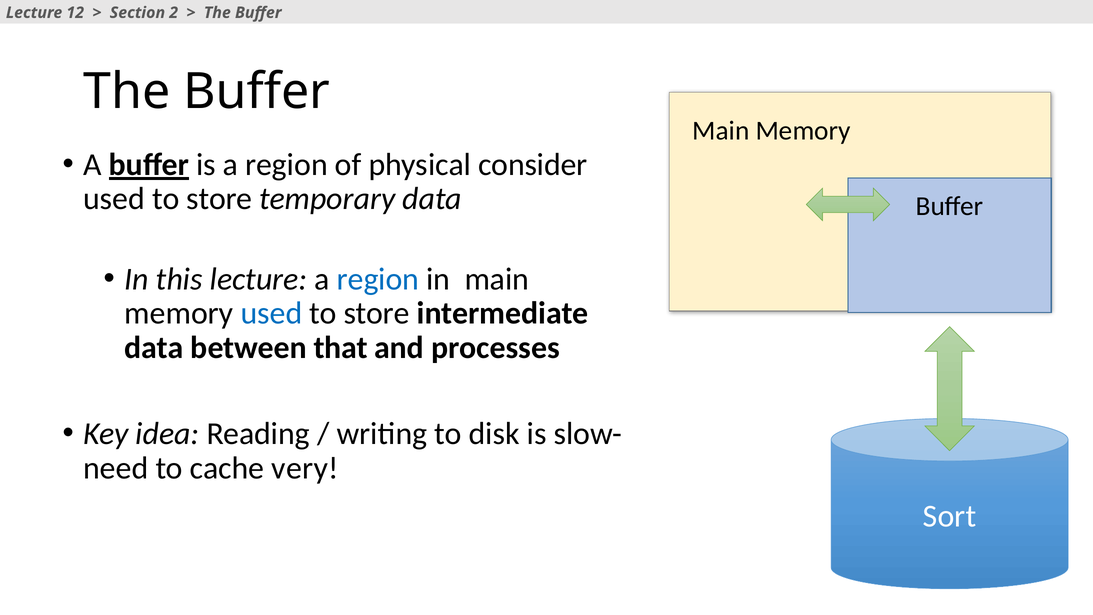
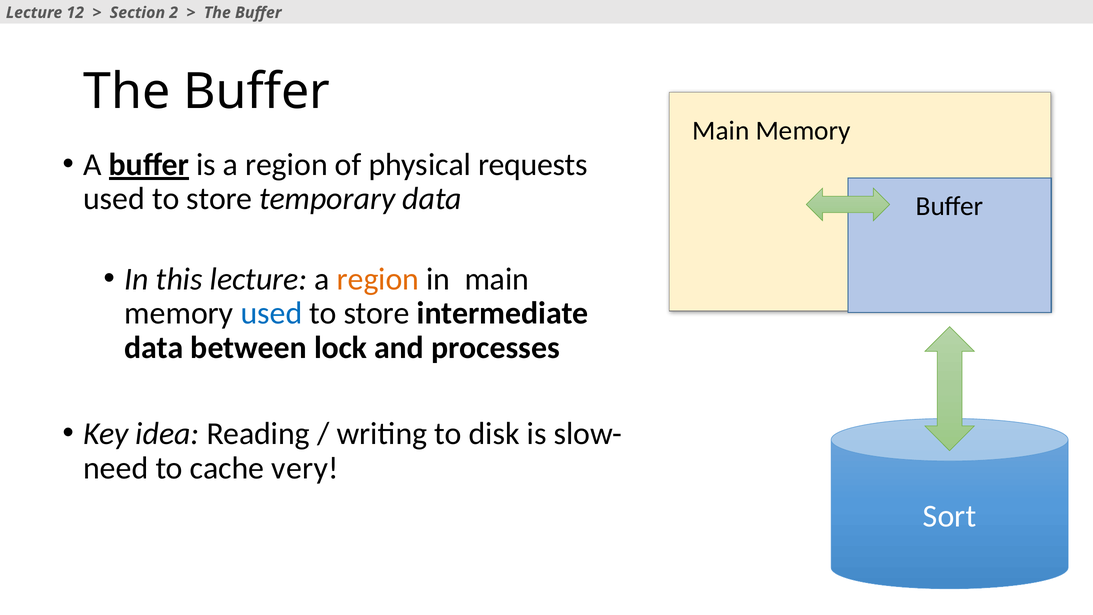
consider: consider -> requests (533, 165)
region colour: blue -> orange (378, 279)
that: that -> lock (341, 348)
